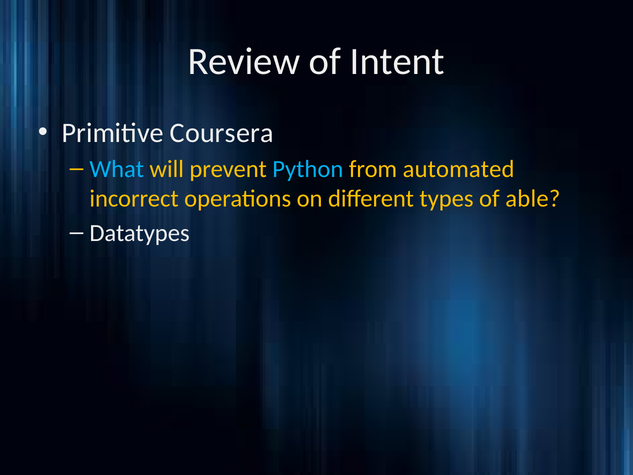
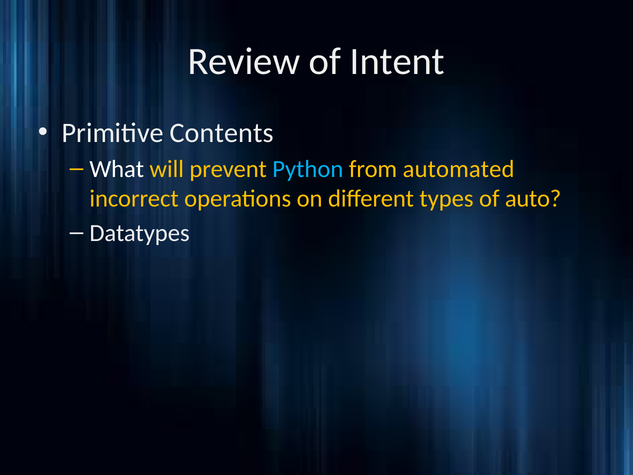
Coursera: Coursera -> Contents (222, 133)
What colour: light blue -> white (117, 169)
able: able -> auto (533, 199)
